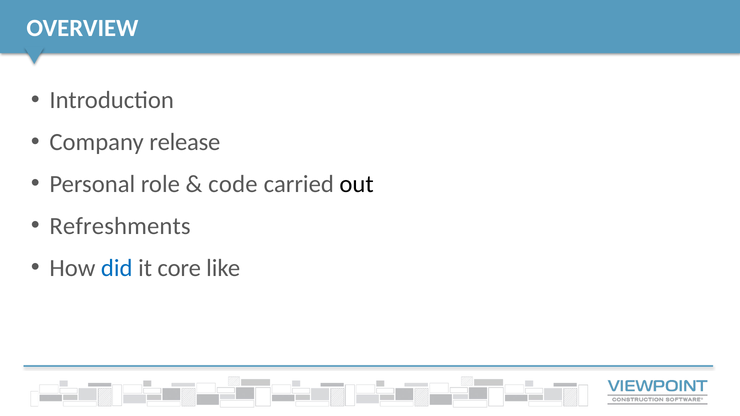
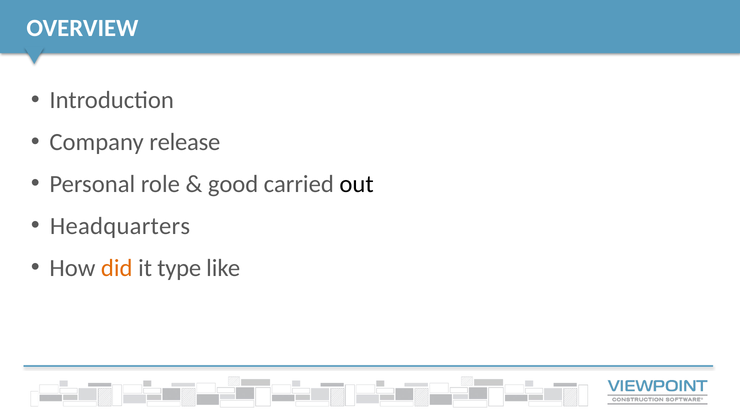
code: code -> good (233, 184)
Refreshments: Refreshments -> Headquarters (120, 226)
did colour: blue -> orange (117, 268)
core: core -> type (179, 268)
